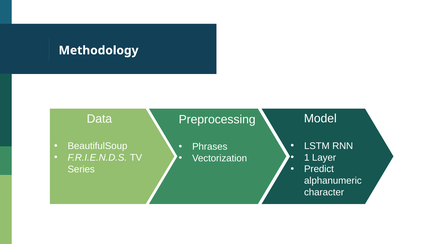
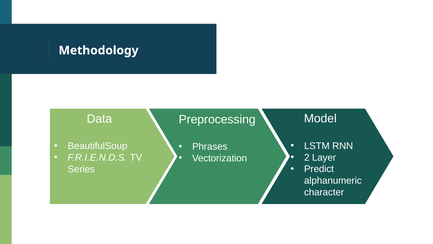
1: 1 -> 2 (307, 157)
